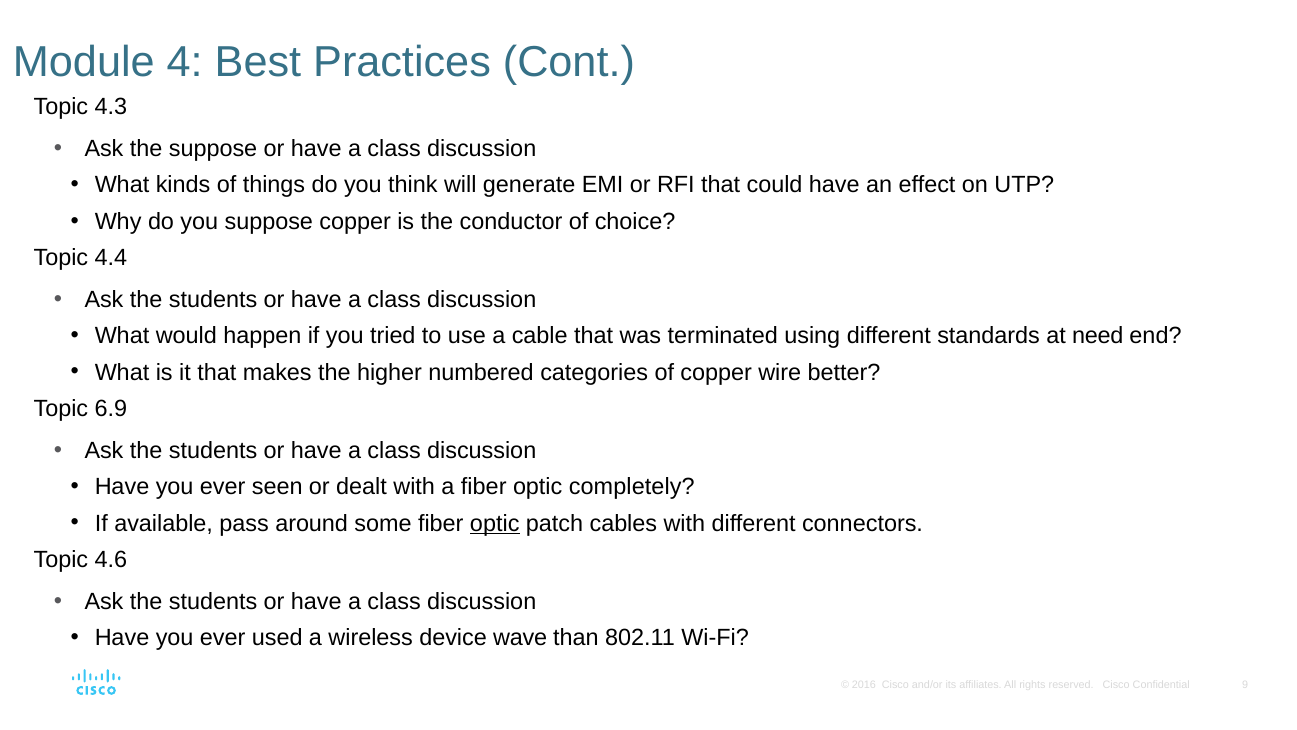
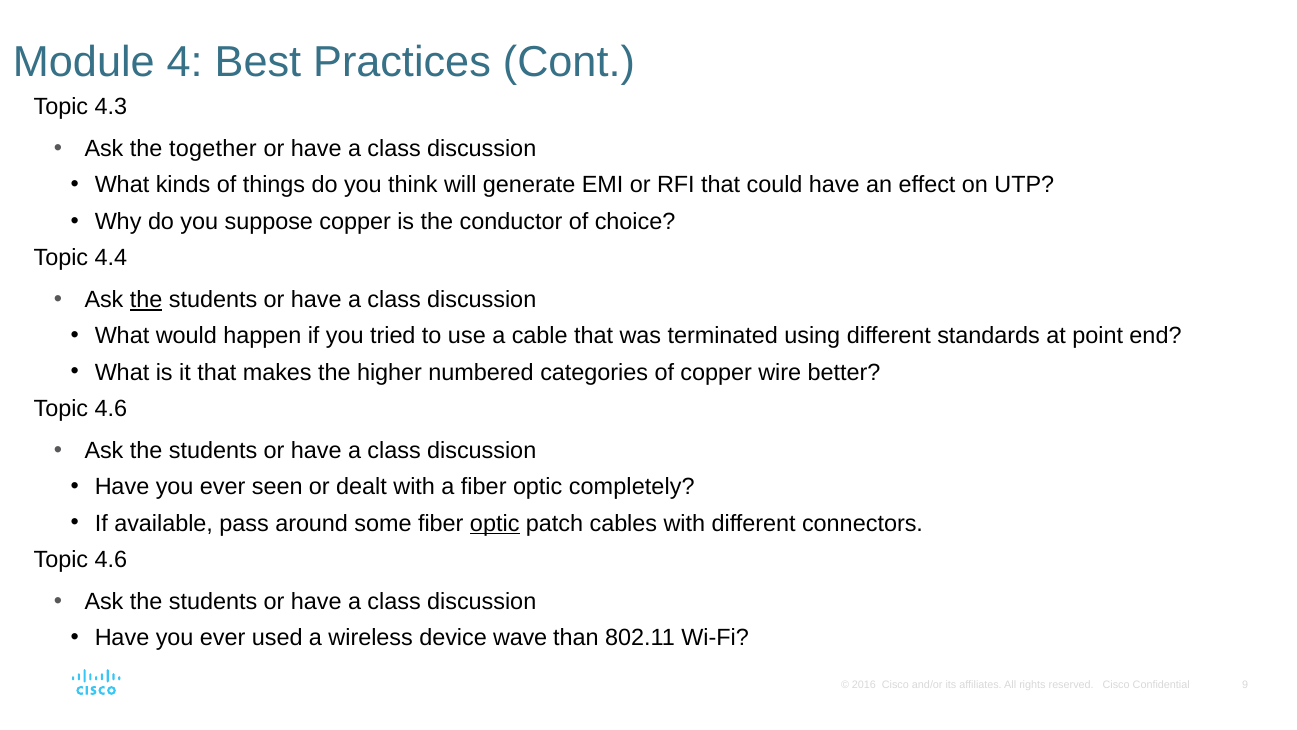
the suppose: suppose -> together (213, 149)
the underline: none -> present (146, 300)
need: need -> point (1098, 336)
6.9: 6.9 -> 4.6 (111, 409)
